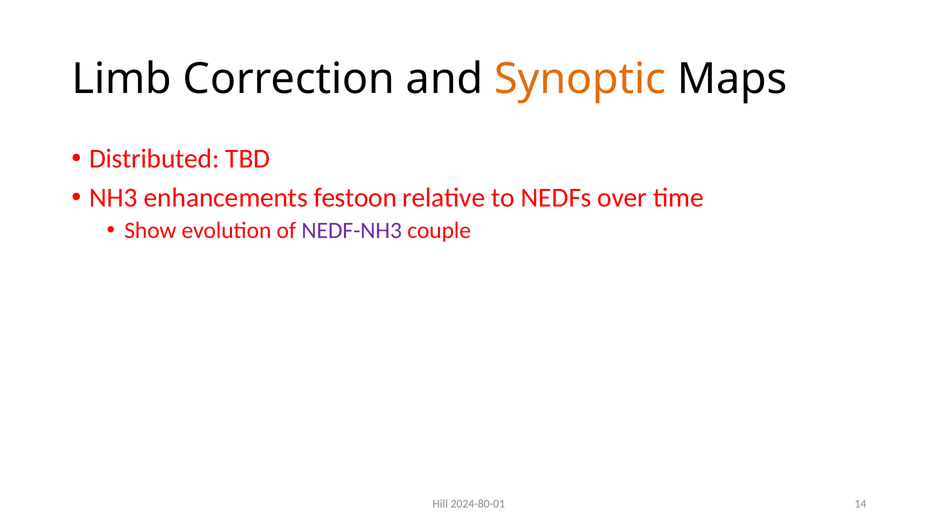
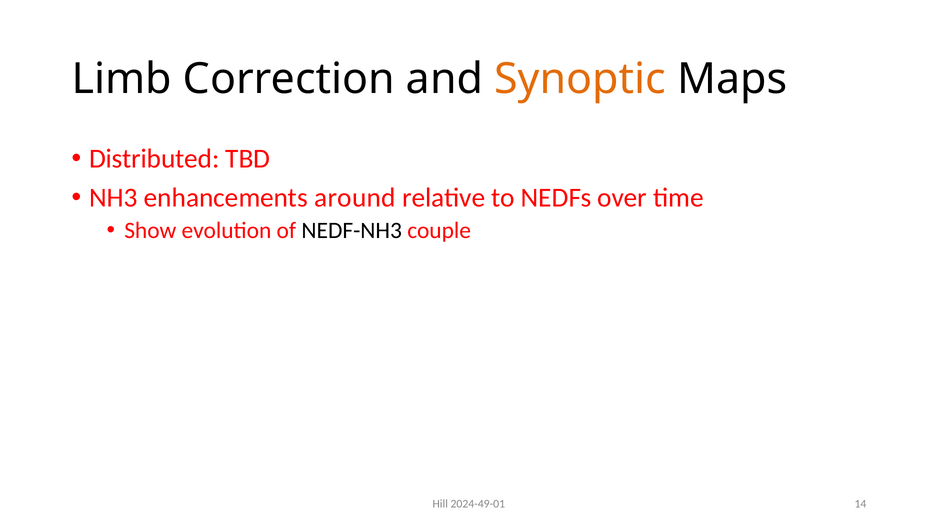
festoon: festoon -> around (355, 198)
NEDF-NH3 colour: purple -> black (352, 230)
2024-80-01: 2024-80-01 -> 2024-49-01 (478, 504)
